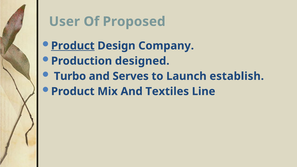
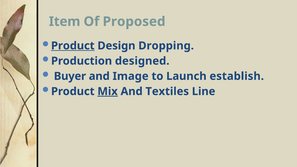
User: User -> Item (65, 22)
Company: Company -> Dropping (166, 46)
Turbo: Turbo -> Buyer (70, 76)
Serves: Serves -> Image (131, 76)
Mix underline: none -> present (108, 91)
